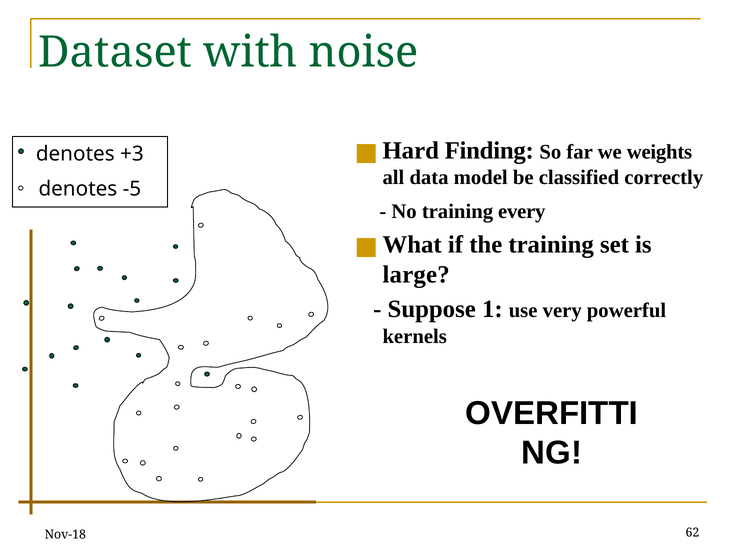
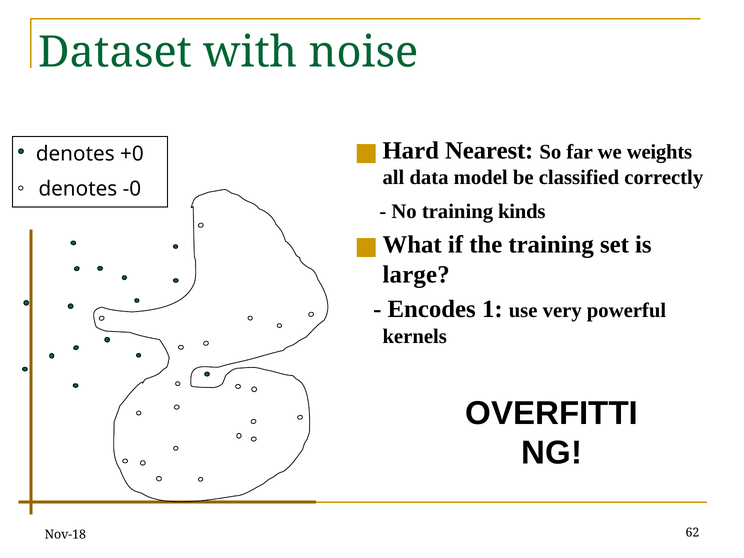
Finding: Finding -> Nearest (489, 151)
+3: +3 -> +0 (132, 154)
-5: -5 -> -0 (132, 189)
every: every -> kinds (522, 211)
Suppose: Suppose -> Encodes (432, 309)
